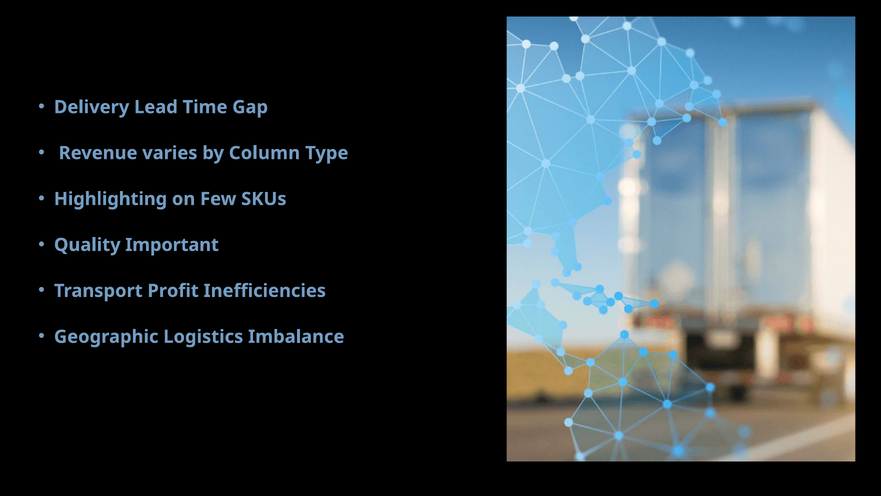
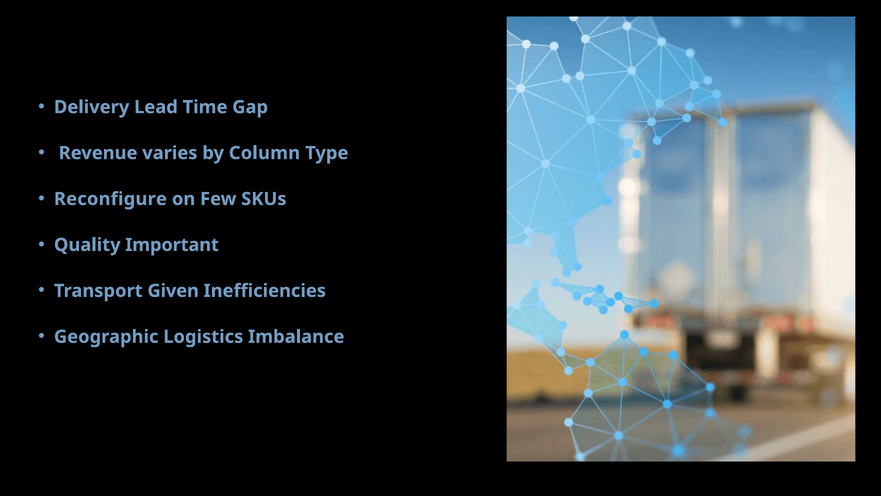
Highlighting: Highlighting -> Reconfigure (110, 199)
Profit: Profit -> Given (173, 291)
